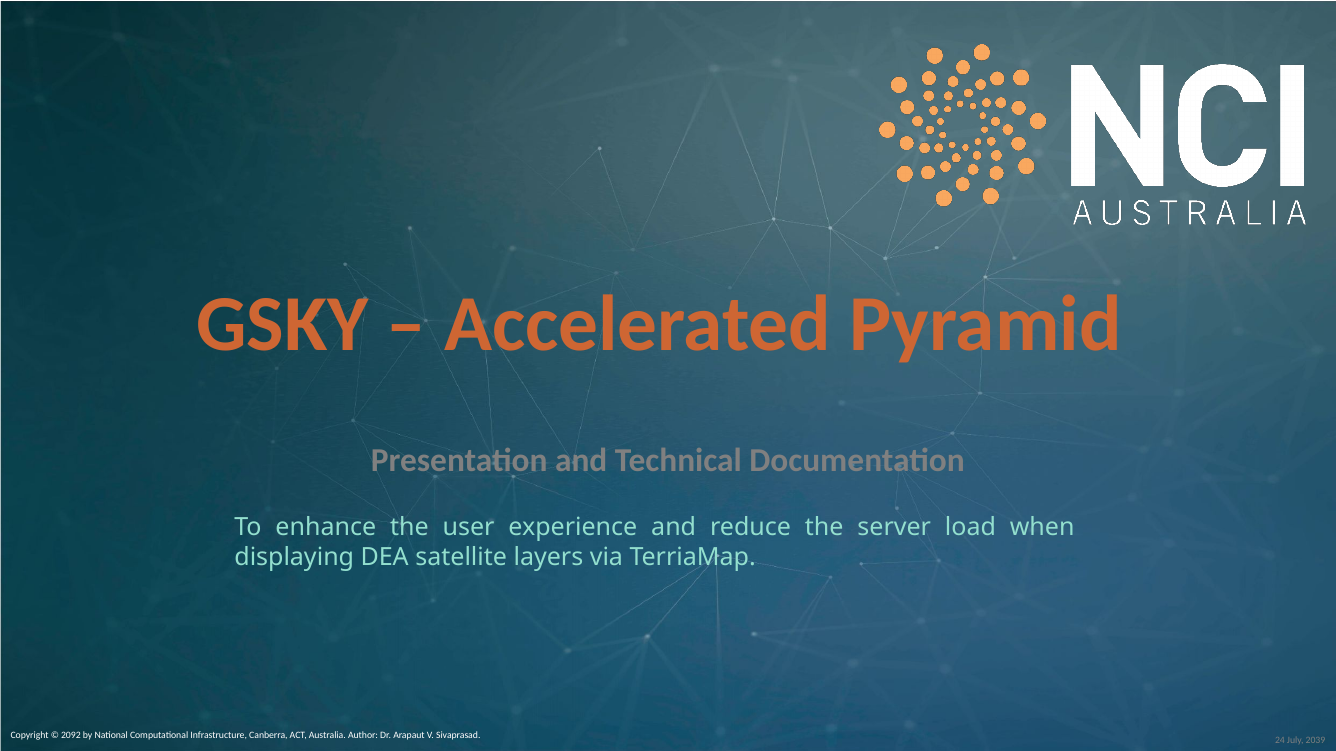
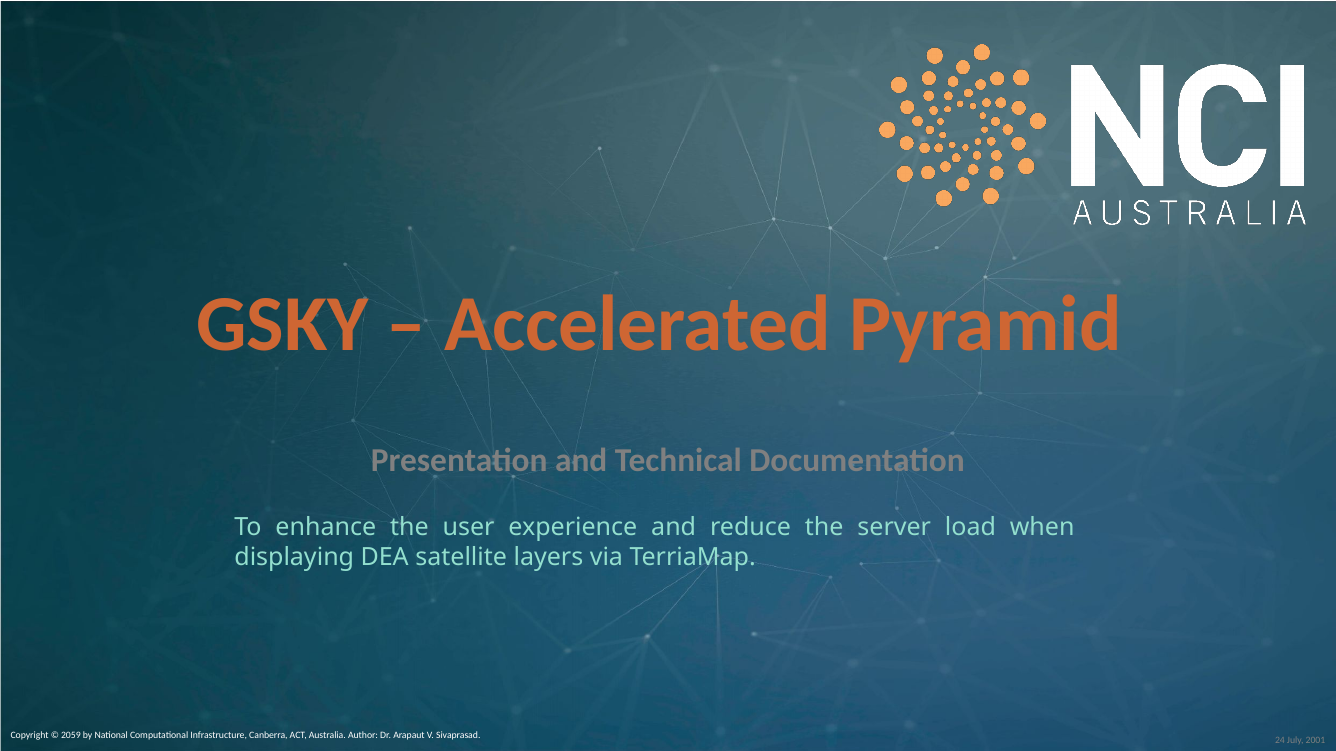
2092: 2092 -> 2059 (71, 736)
2039: 2039 -> 2001 (1315, 741)
